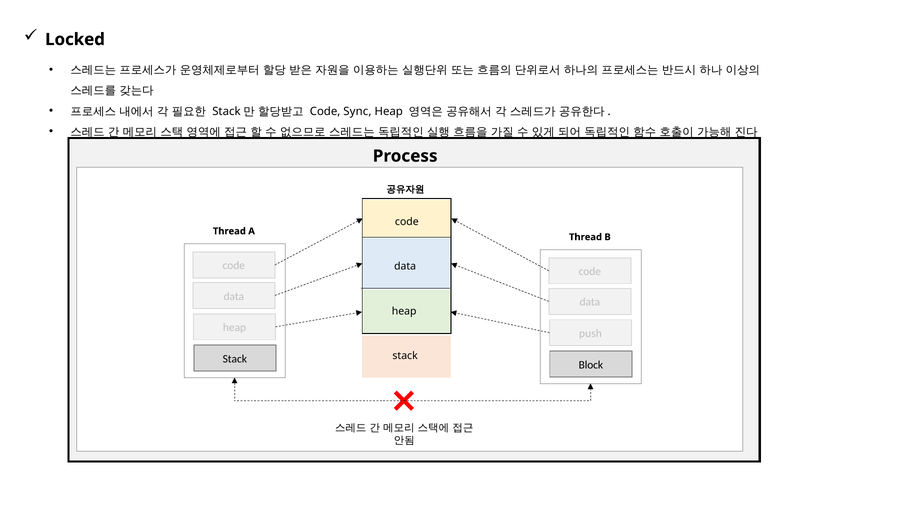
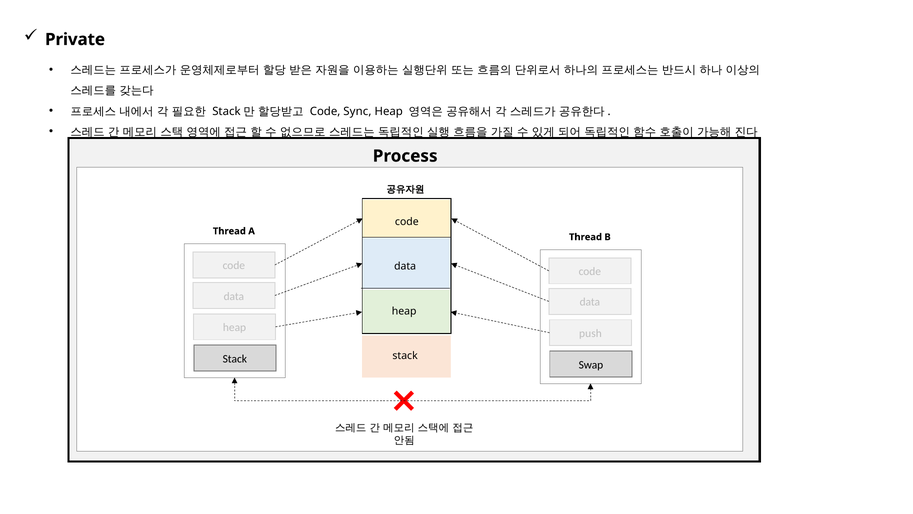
Locked: Locked -> Private (75, 39)
Block: Block -> Swap (591, 364)
